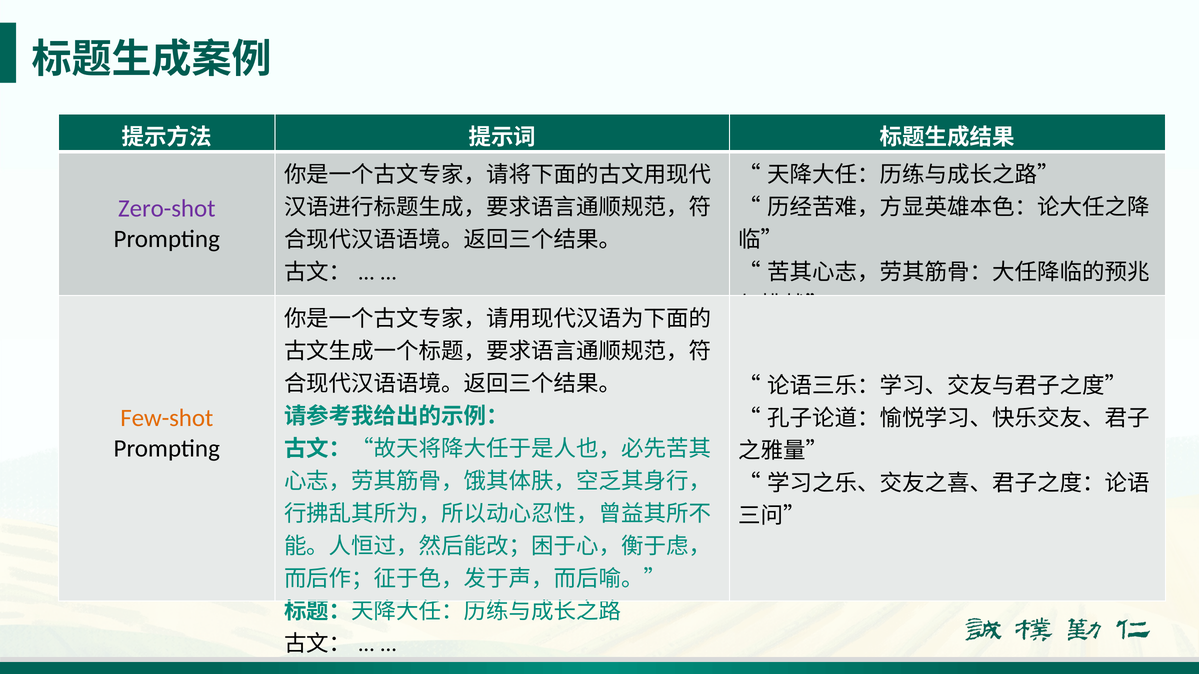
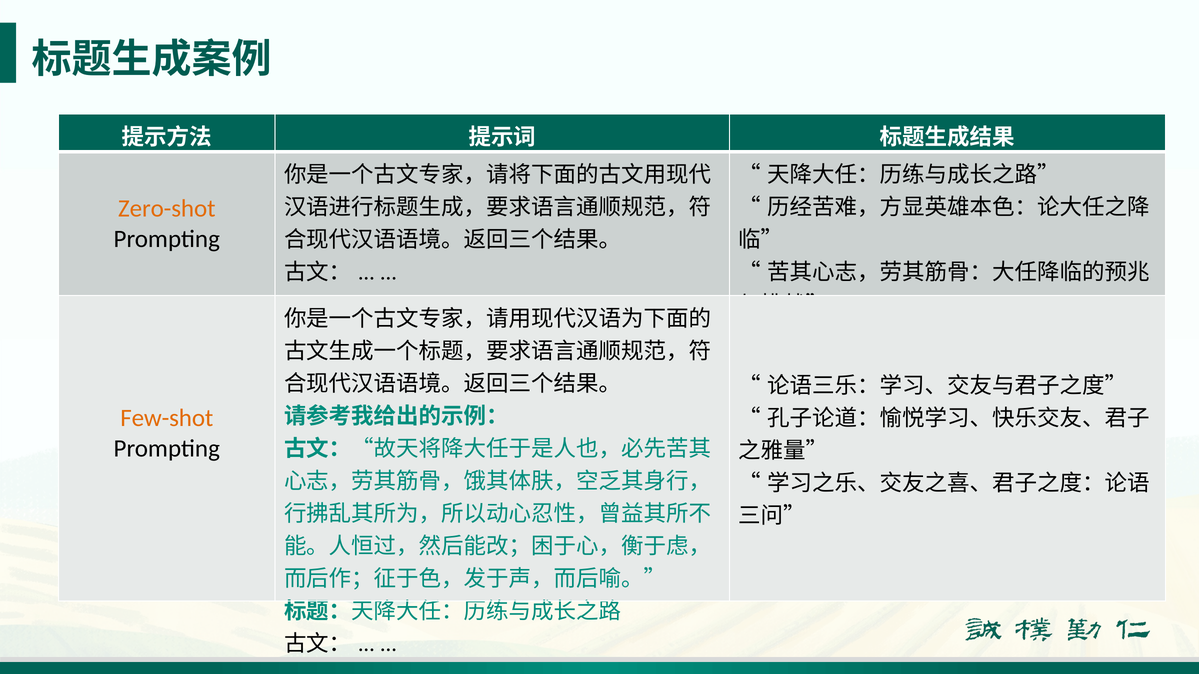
Zero-shot colour: purple -> orange (167, 209)
